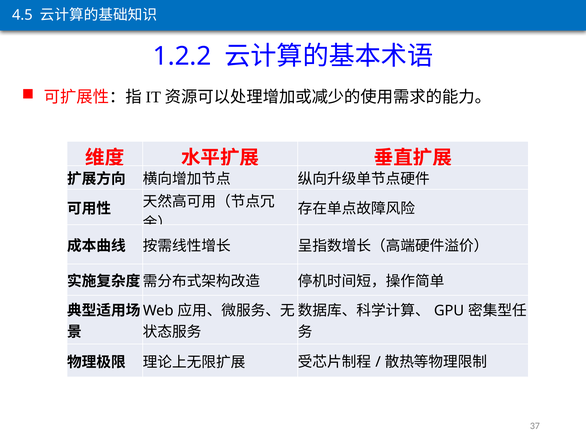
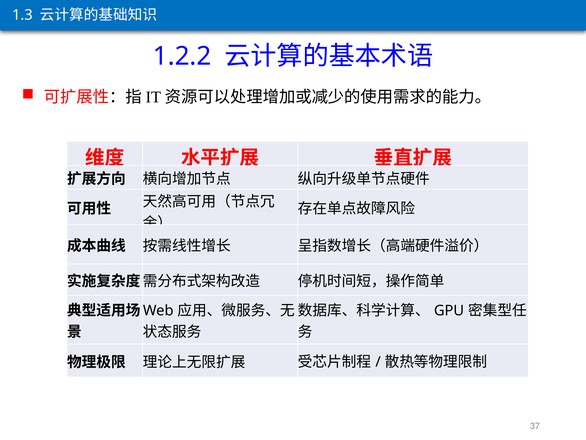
4.5: 4.5 -> 1.3 (22, 15)
